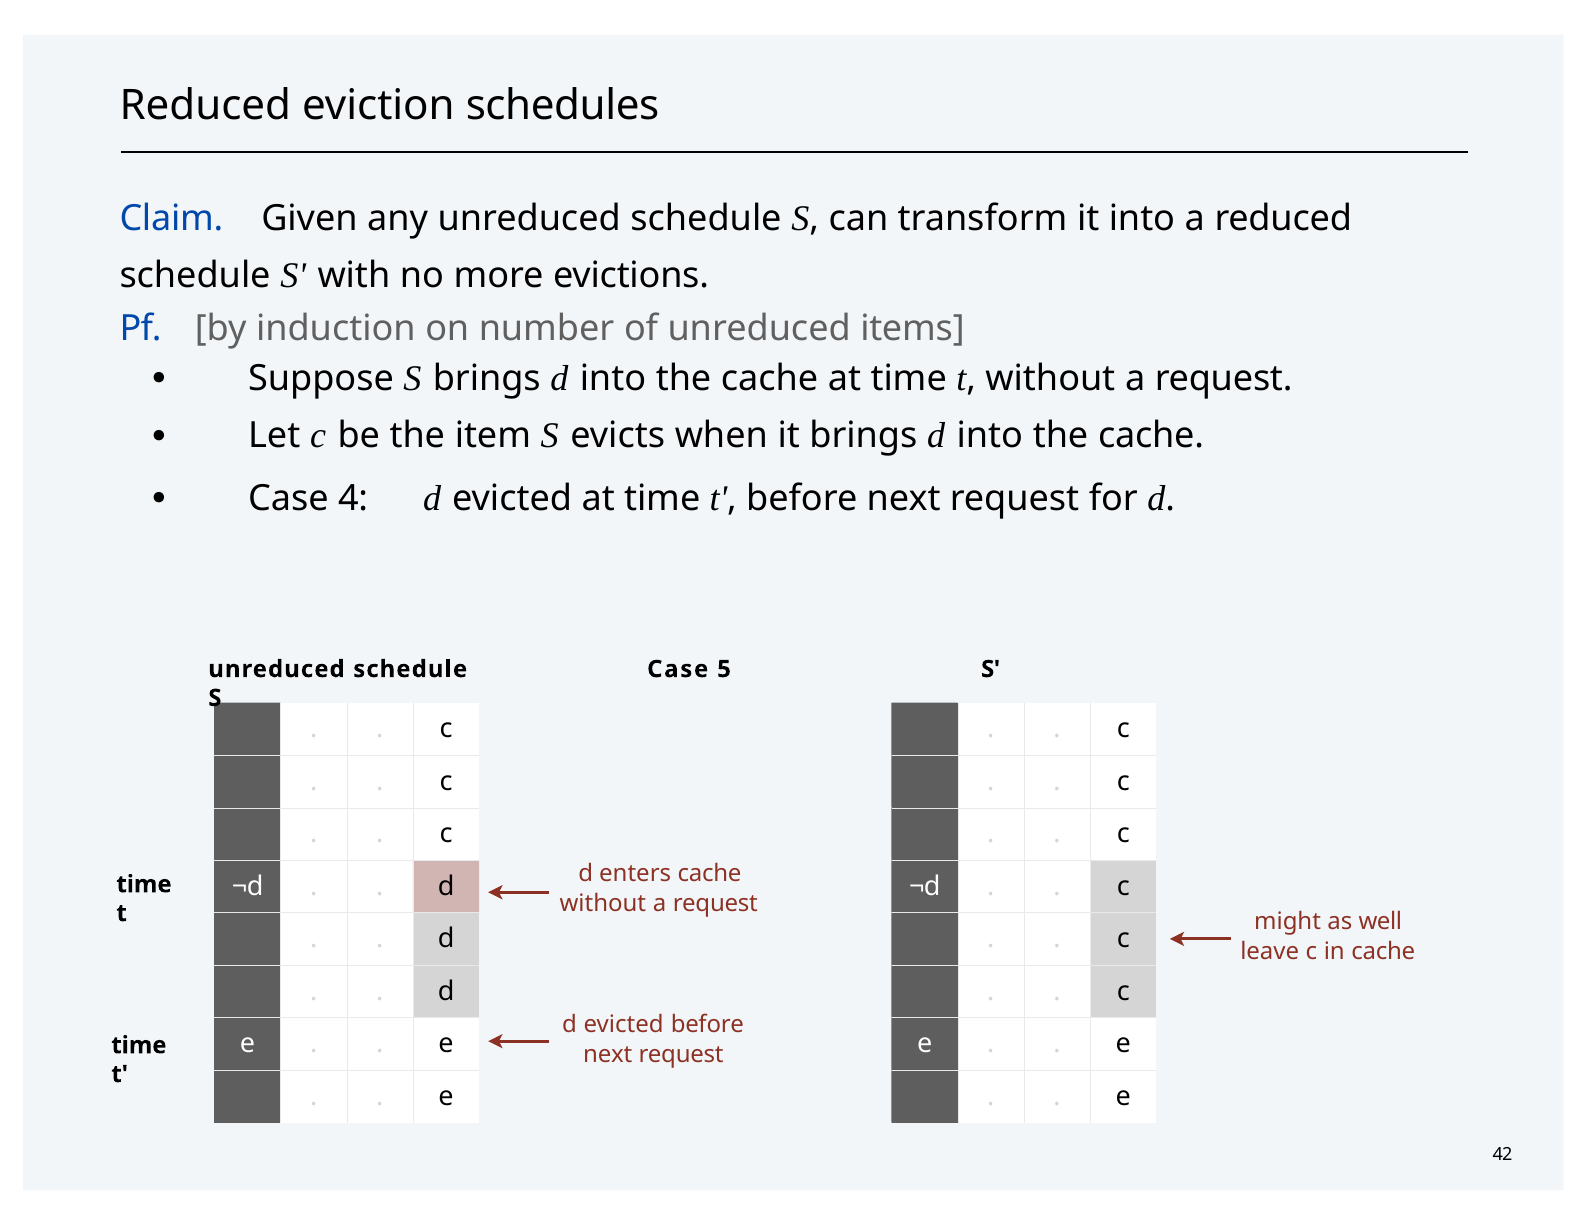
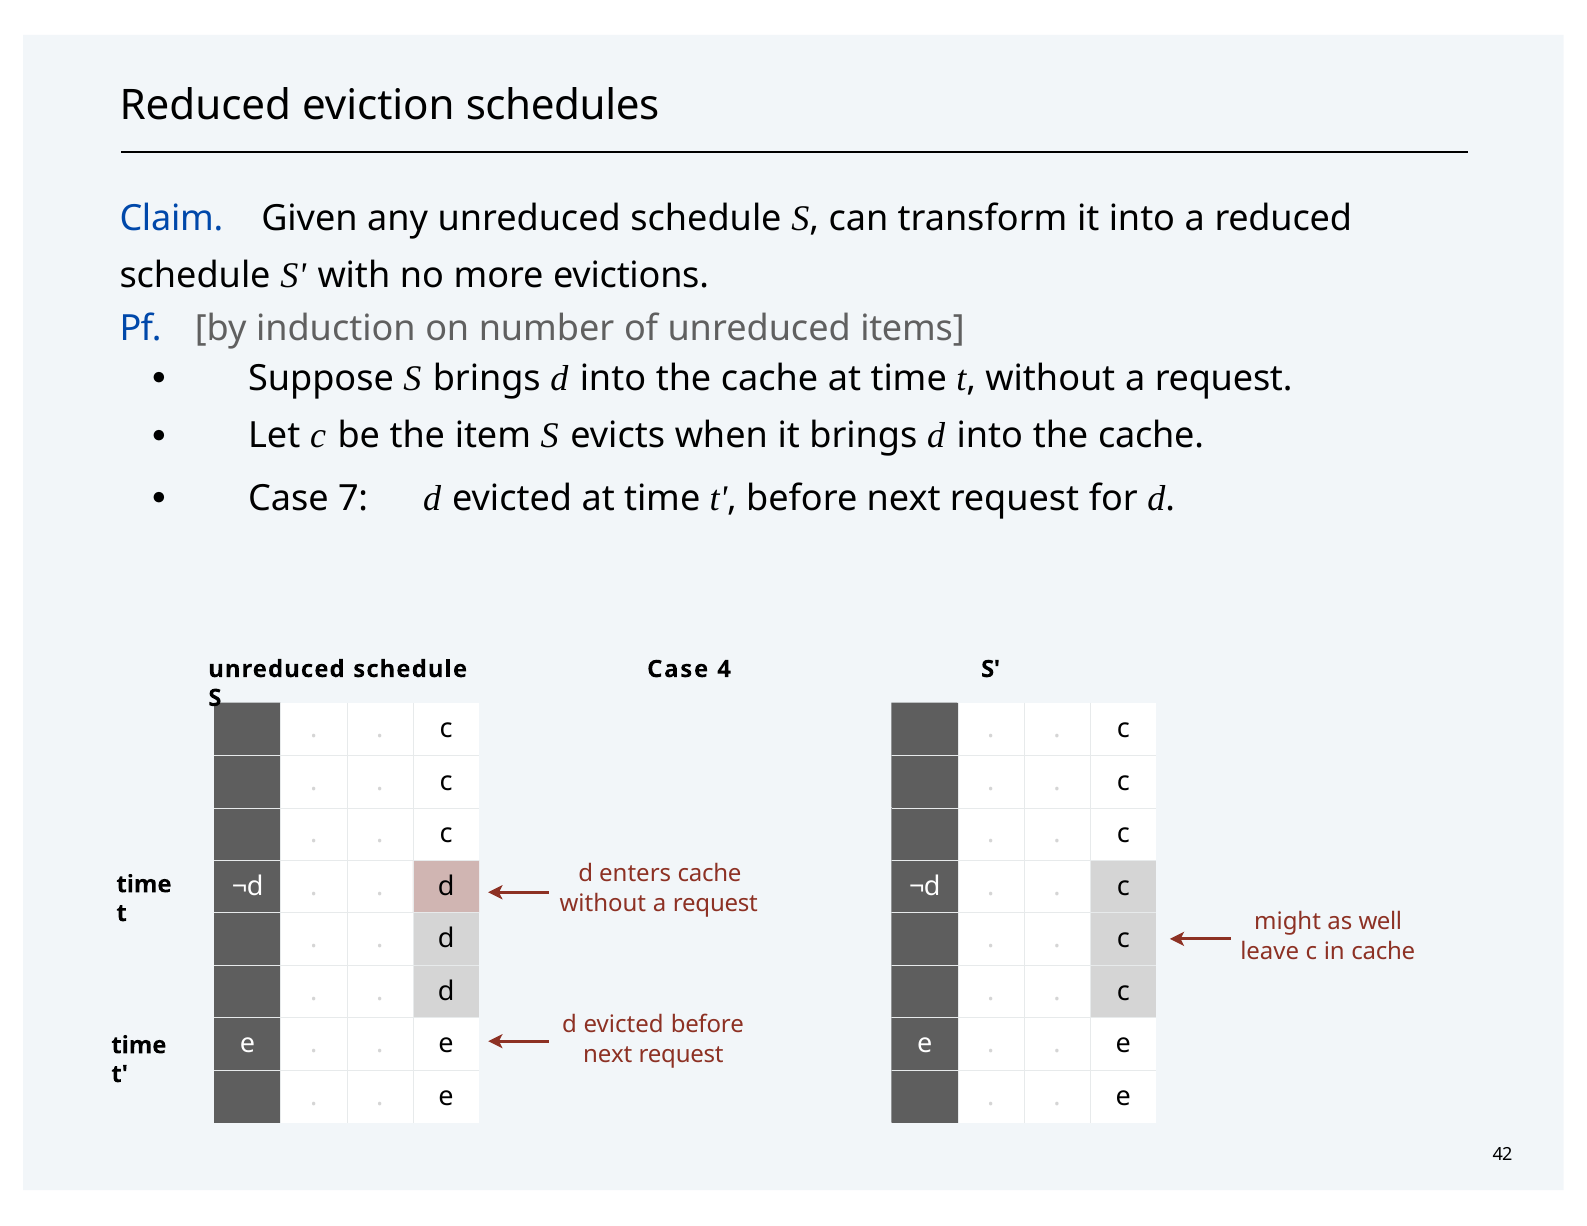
4: 4 -> 7 (353, 498)
5: 5 -> 4 (724, 669)
